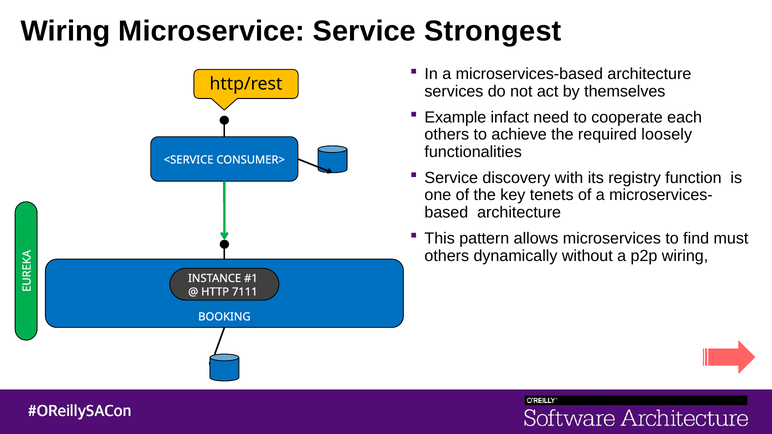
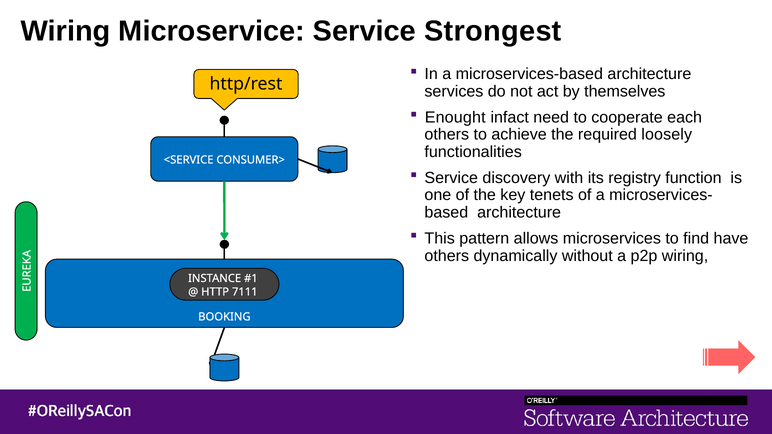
Example: Example -> Enought (455, 117)
must: must -> have (731, 238)
